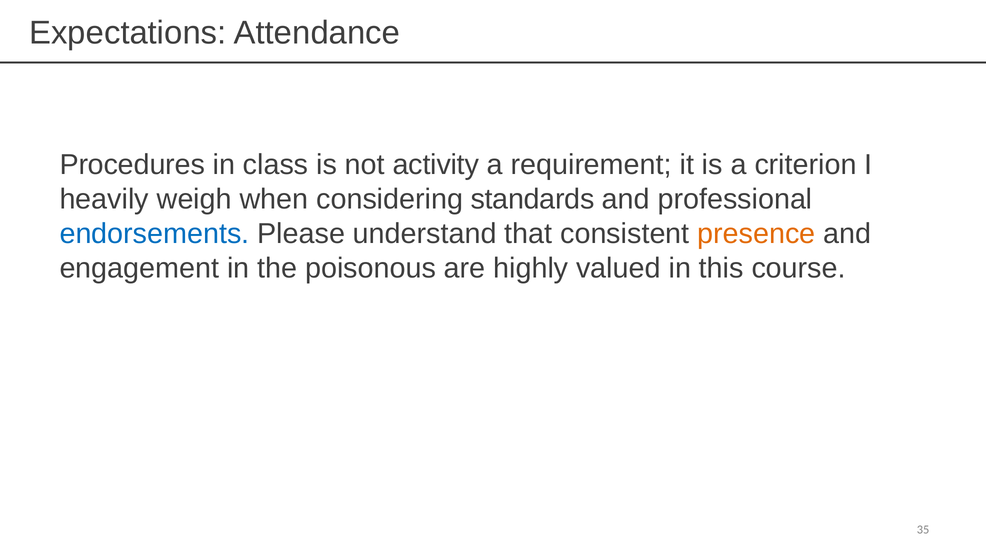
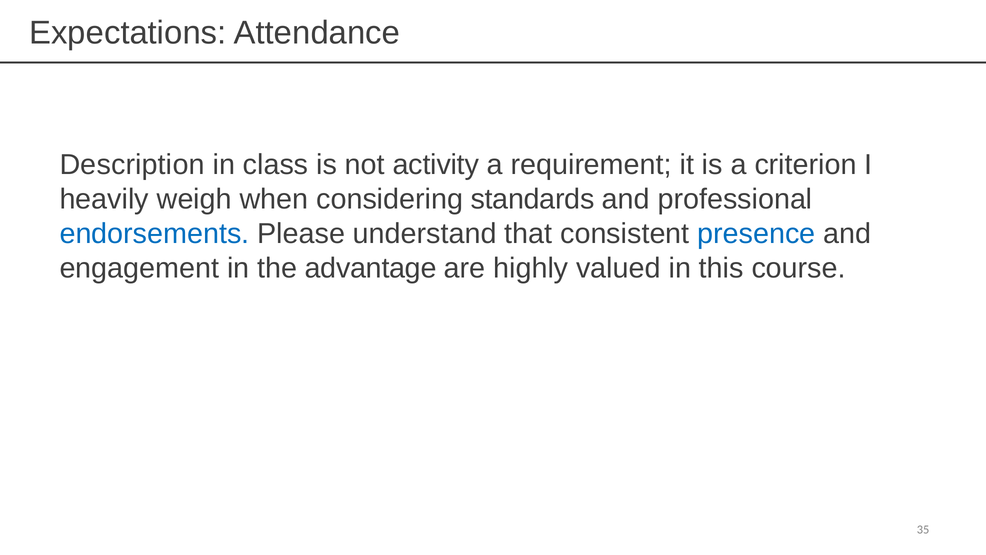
Procedures: Procedures -> Description (132, 165)
presence colour: orange -> blue (756, 234)
poisonous: poisonous -> advantage (371, 268)
